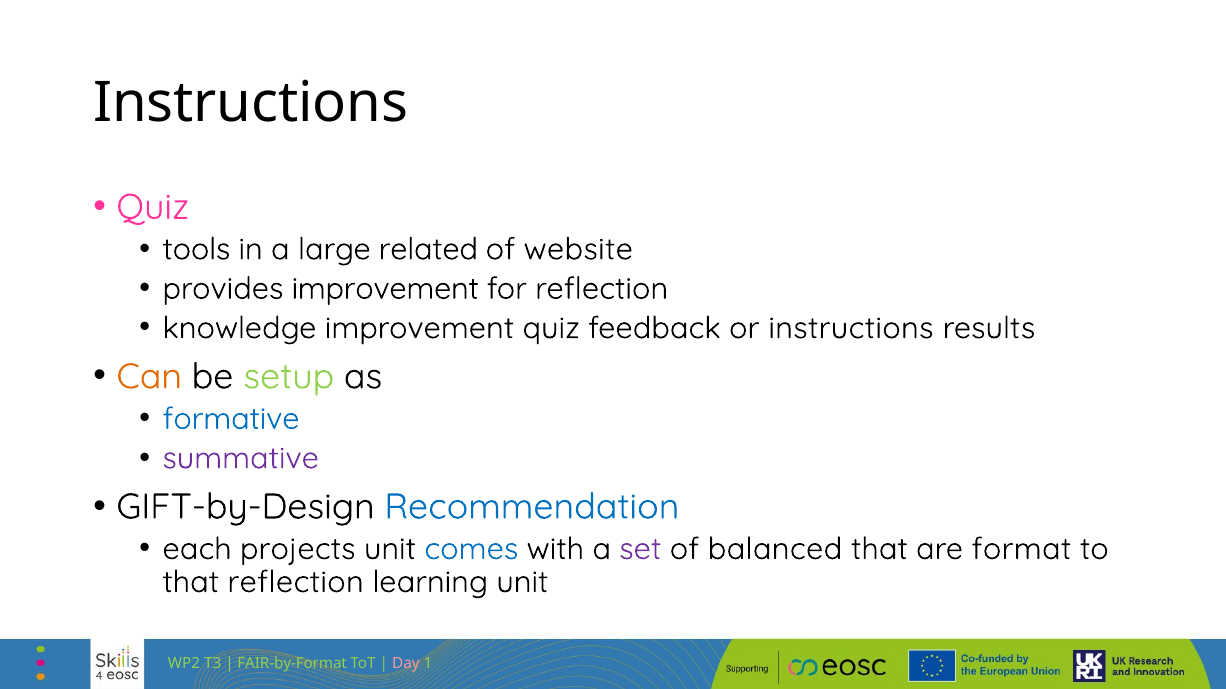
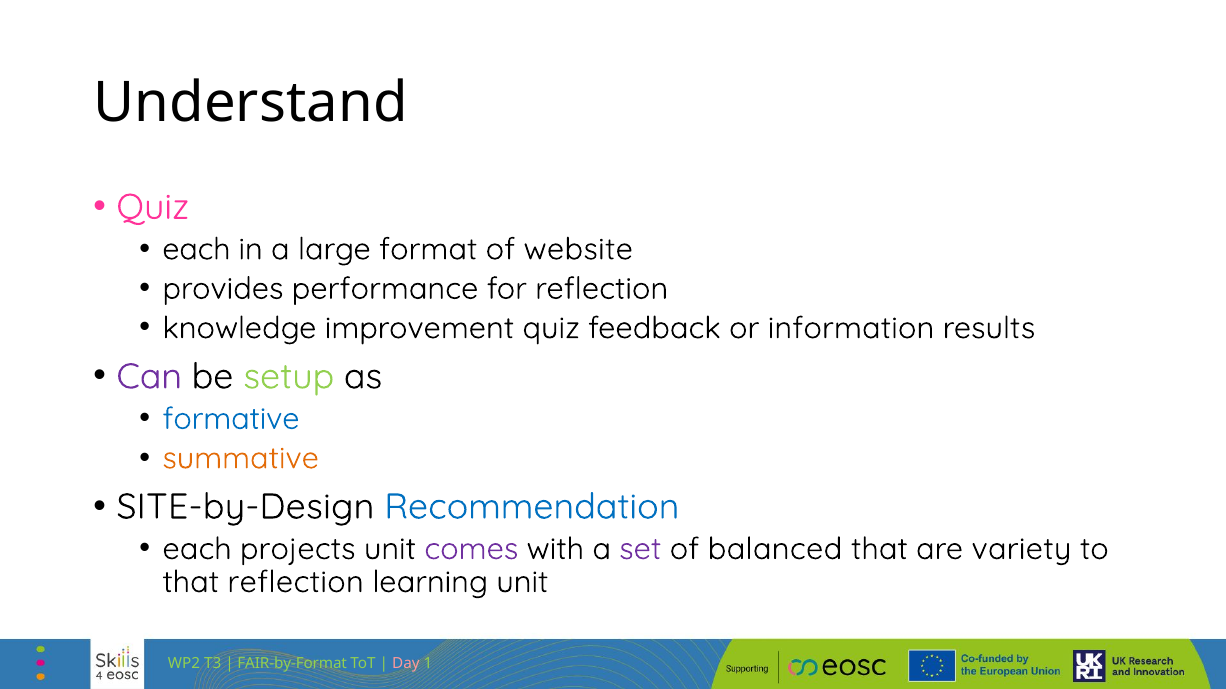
Instructions: Instructions -> Understand (251, 103)
tools: tools -> each (196, 249)
related: related -> format (428, 249)
provides improvement: improvement -> performance (385, 289)
or instructions: instructions -> information (851, 328)
Can colour: orange -> purple (149, 377)
summative colour: purple -> orange (241, 459)
GIFT-by-Design: GIFT-by-Design -> SITE-by-Design (245, 507)
comes colour: blue -> purple (471, 549)
format: format -> variety (1021, 549)
